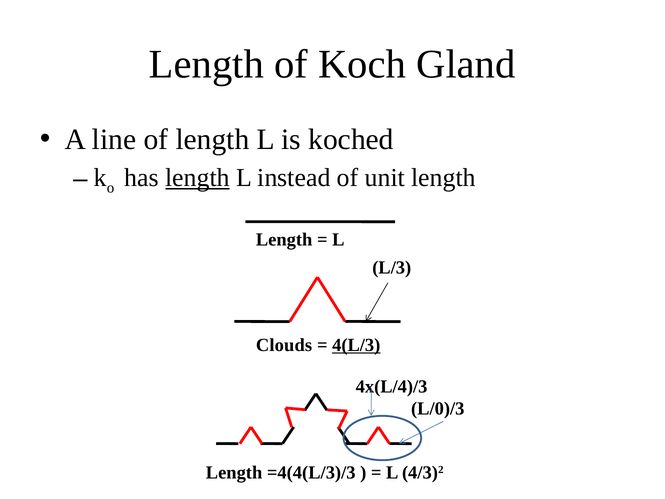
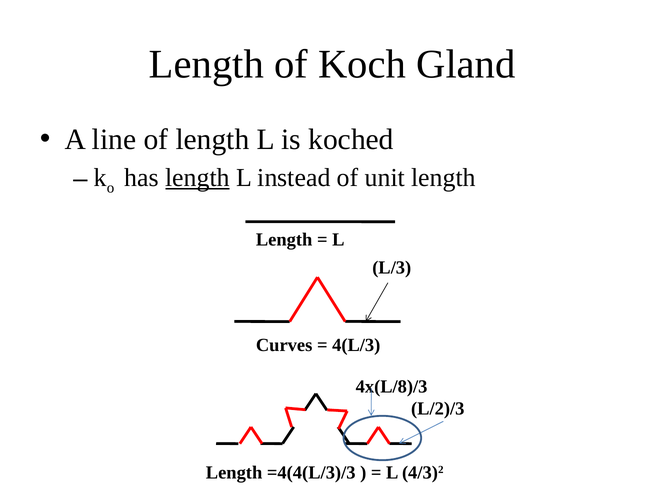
Clouds: Clouds -> Curves (284, 345)
4(L/3 underline: present -> none (356, 345)
4x(L/4)/3: 4x(L/4)/3 -> 4x(L/8)/3 (392, 386)
L/0)/3: L/0)/3 -> L/2)/3 (438, 409)
